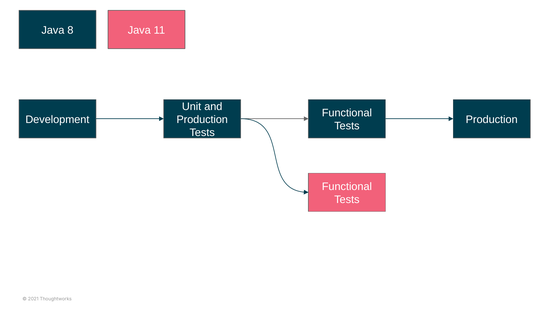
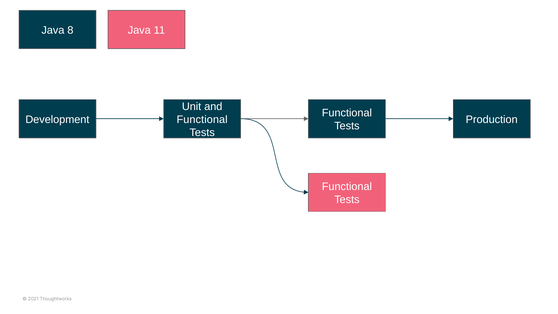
Production: Production -> Functional (202, 119)
